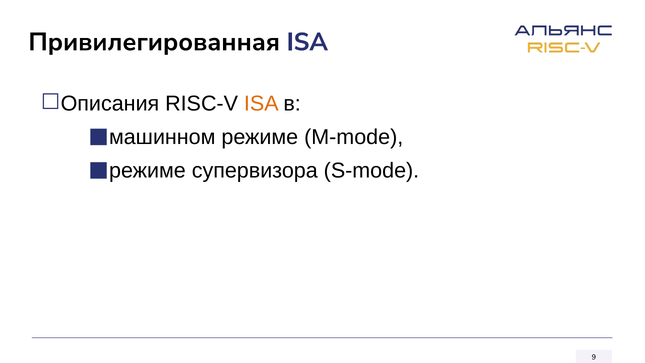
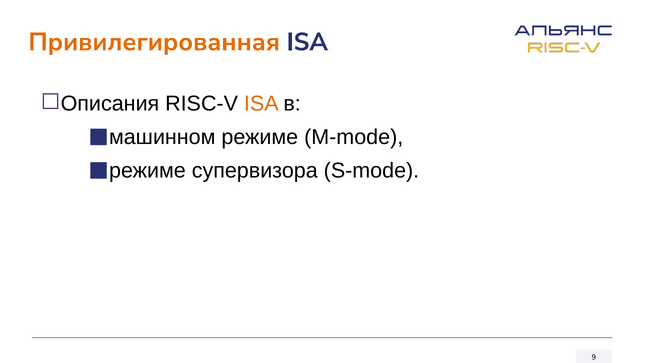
Привилегированная colour: black -> orange (154, 42)
